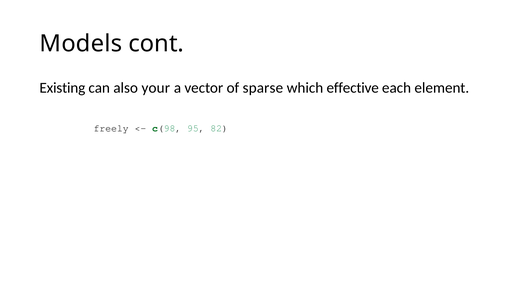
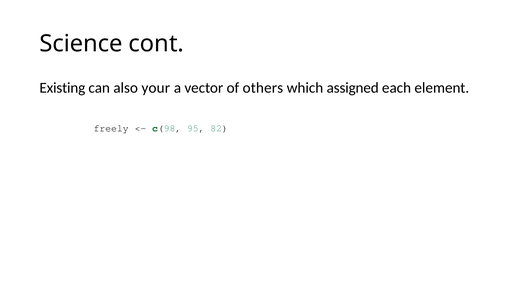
Models: Models -> Science (81, 44)
sparse: sparse -> others (263, 88)
effective: effective -> assigned (353, 88)
